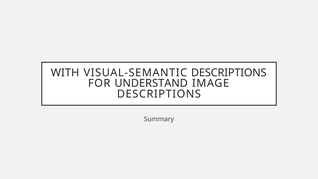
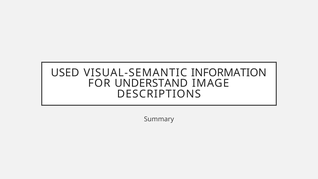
WITH: WITH -> USED (65, 73)
VISUAL-SEMANTIC DESCRIPTIONS: DESCRIPTIONS -> INFORMATION (229, 73)
